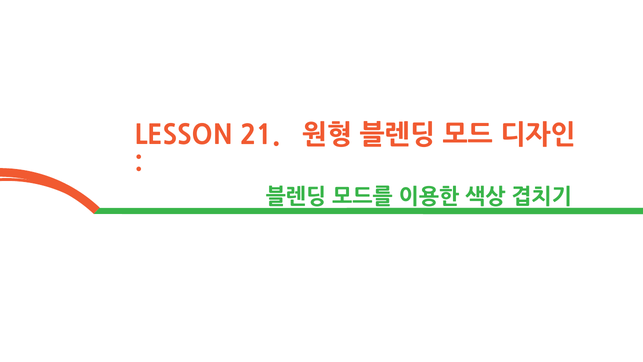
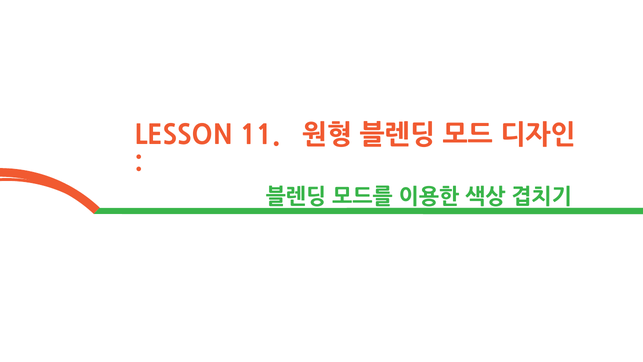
21: 21 -> 11 (260, 135)
